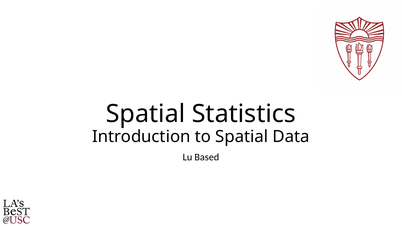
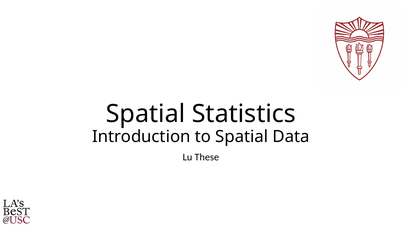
Based: Based -> These (207, 157)
